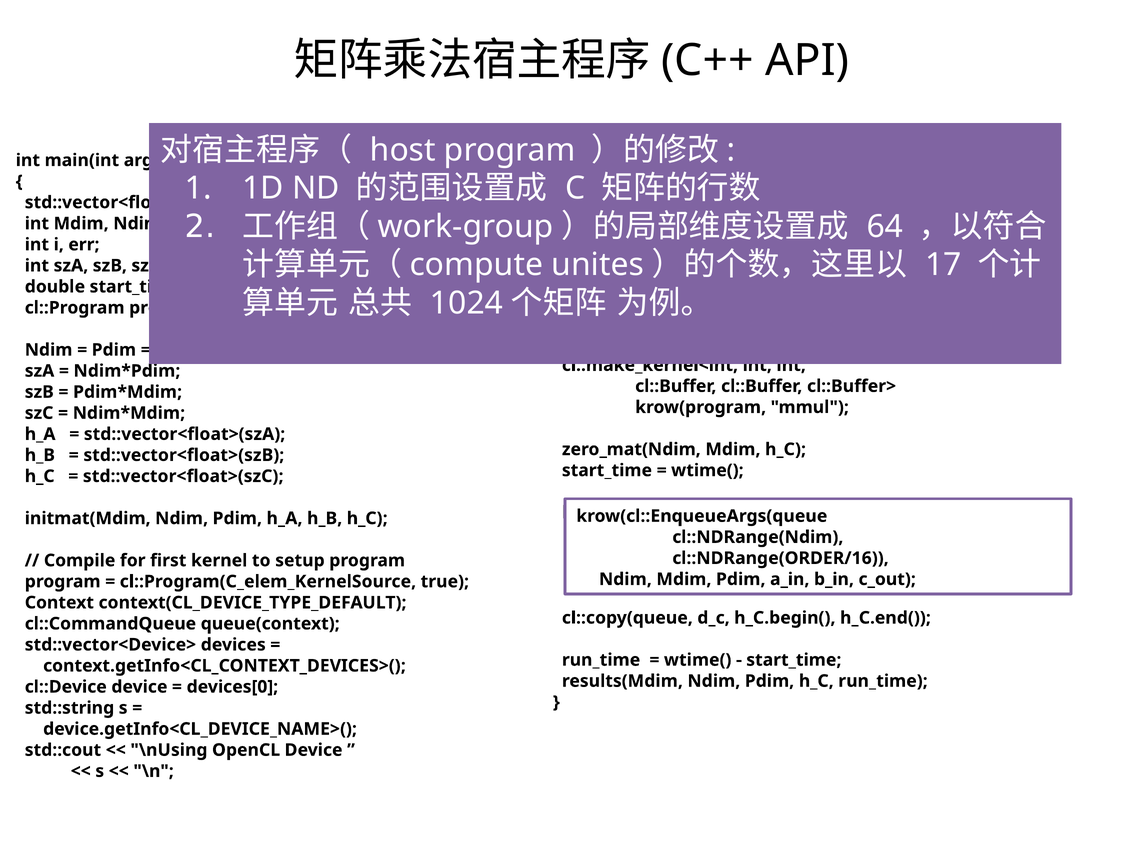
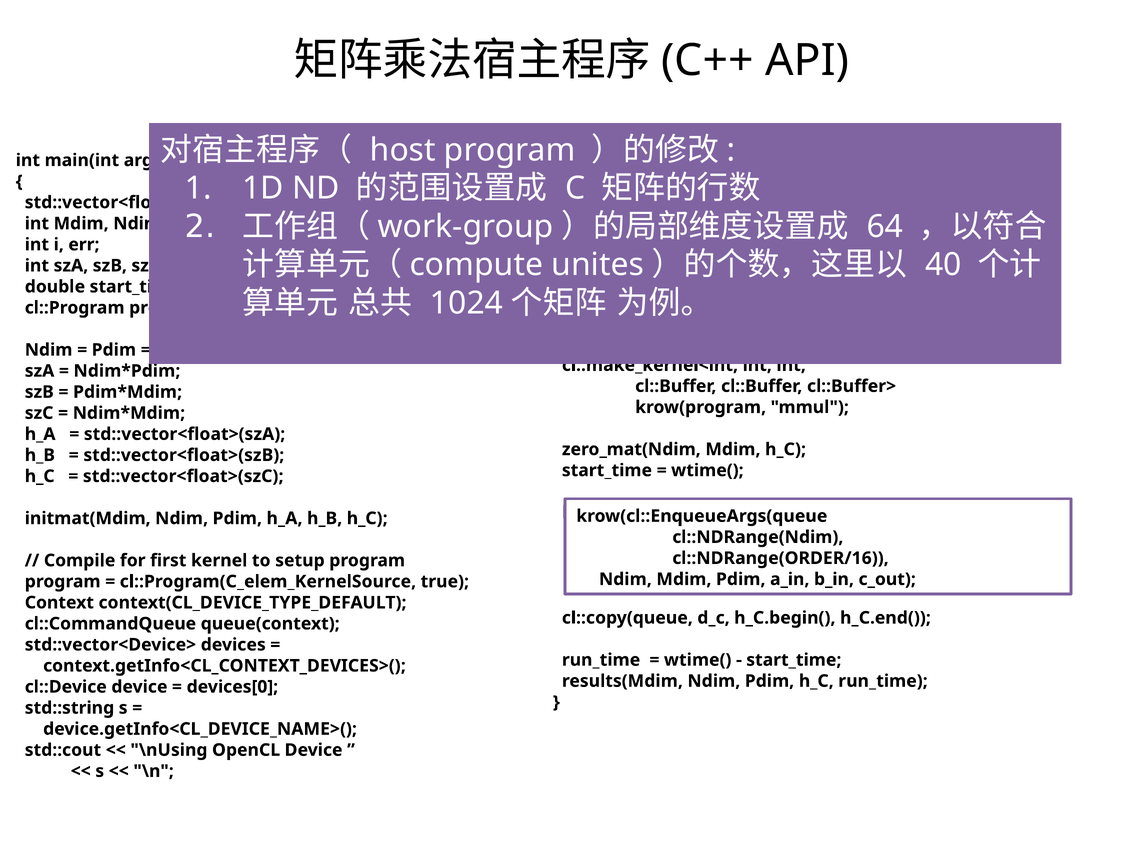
17: 17 -> 40 (943, 265)
